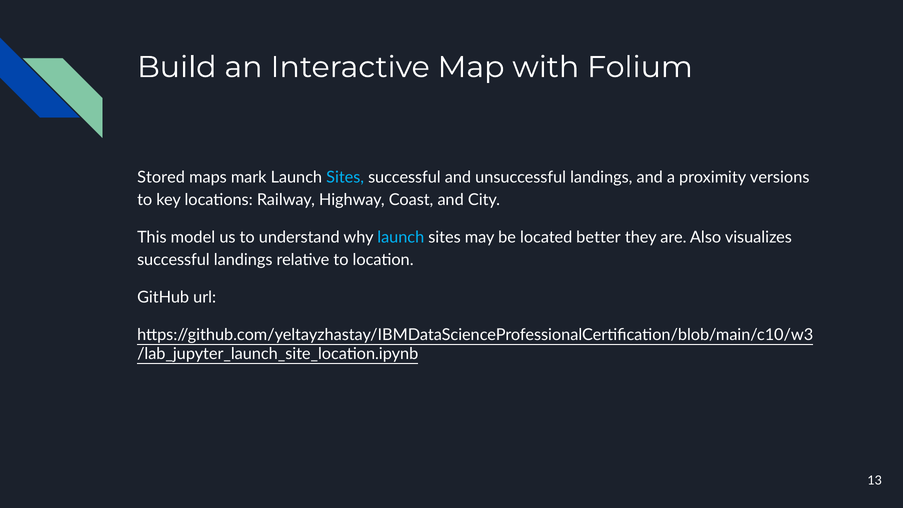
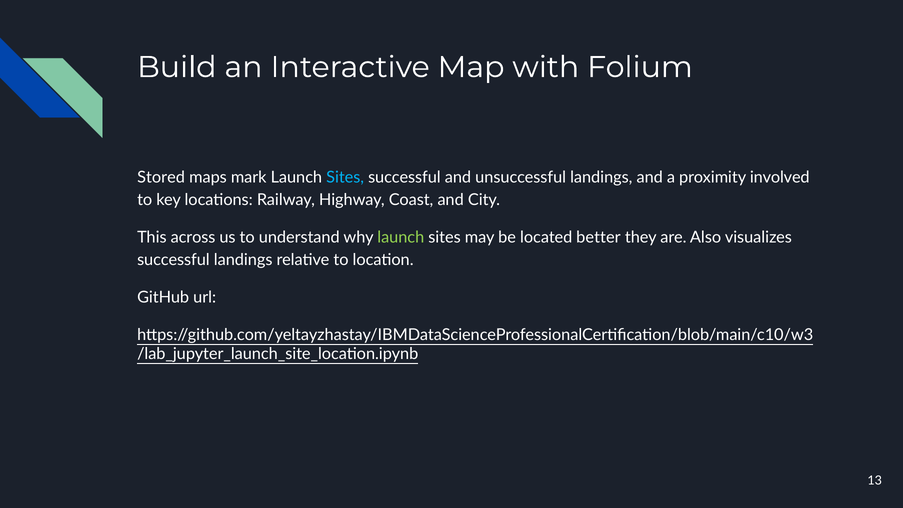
versions: versions -> involved (780, 177)
model: model -> across (193, 237)
launch colour: light blue -> light green (401, 237)
